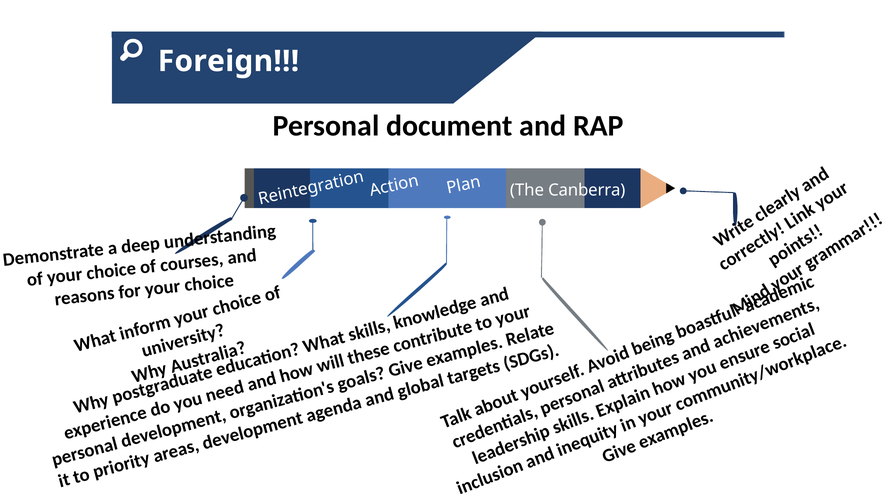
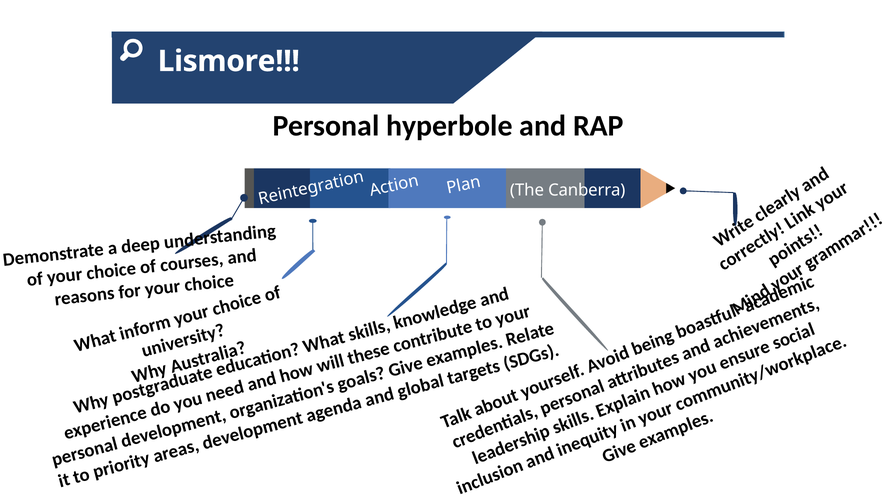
Foreign: Foreign -> Lismore (229, 61)
document: document -> hyperbole (449, 126)
